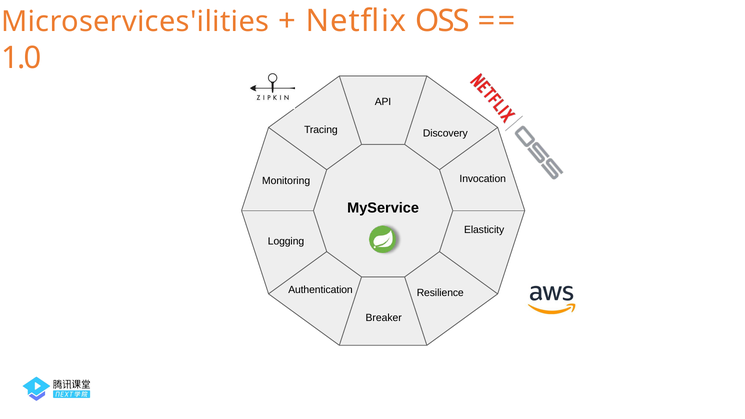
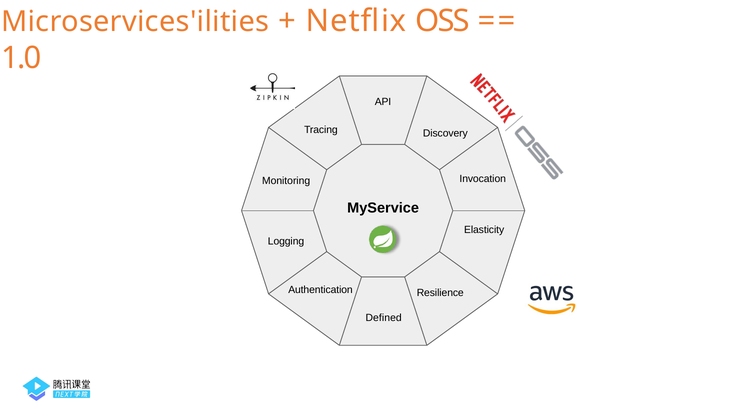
Breaker: Breaker -> Defined (384, 318)
